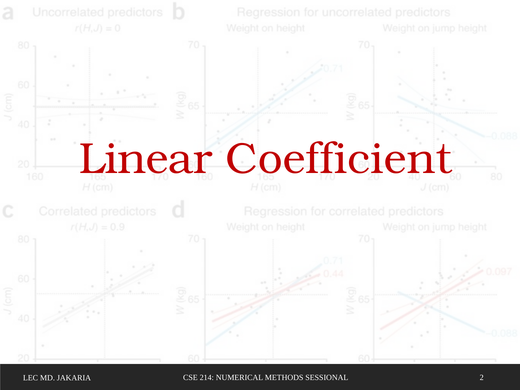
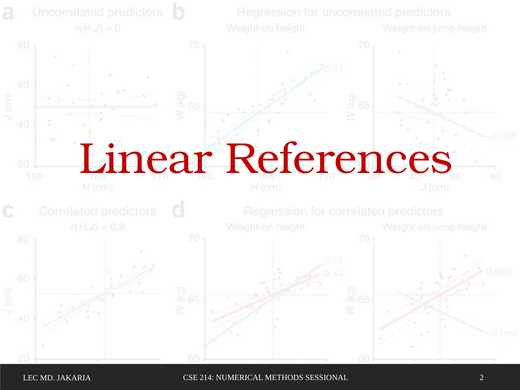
Coefficient: Coefficient -> References (339, 159)
